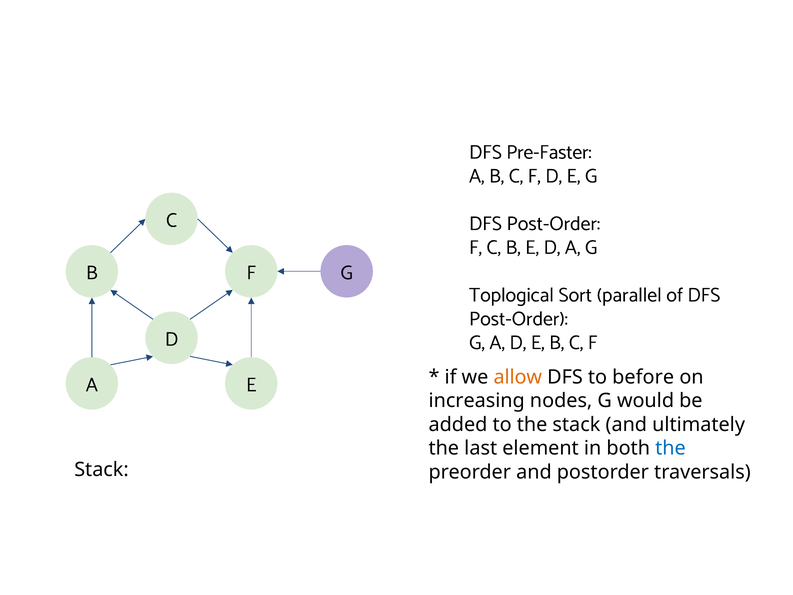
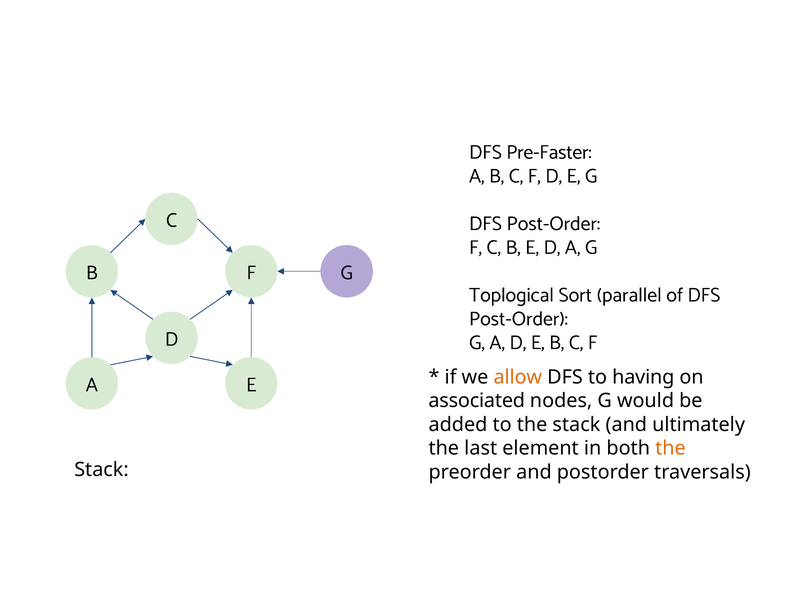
before: before -> having (643, 377)
increasing: increasing -> associated (477, 401)
the colour: blue -> orange (670, 448)
